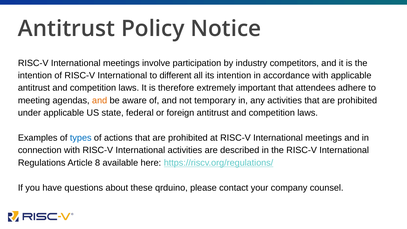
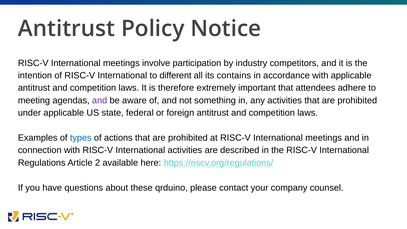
its intention: intention -> contains (234, 76)
and colour: orange -> purple (100, 100)
temporary: temporary -> something (215, 100)
8: 8 -> 2 (98, 163)
